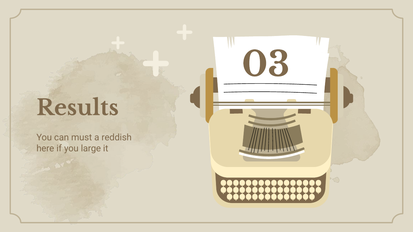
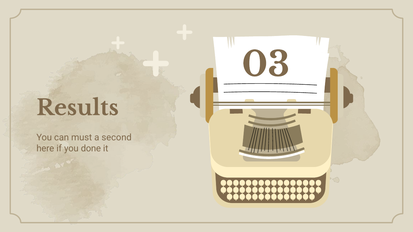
reddish: reddish -> second (117, 138)
large: large -> done (91, 149)
